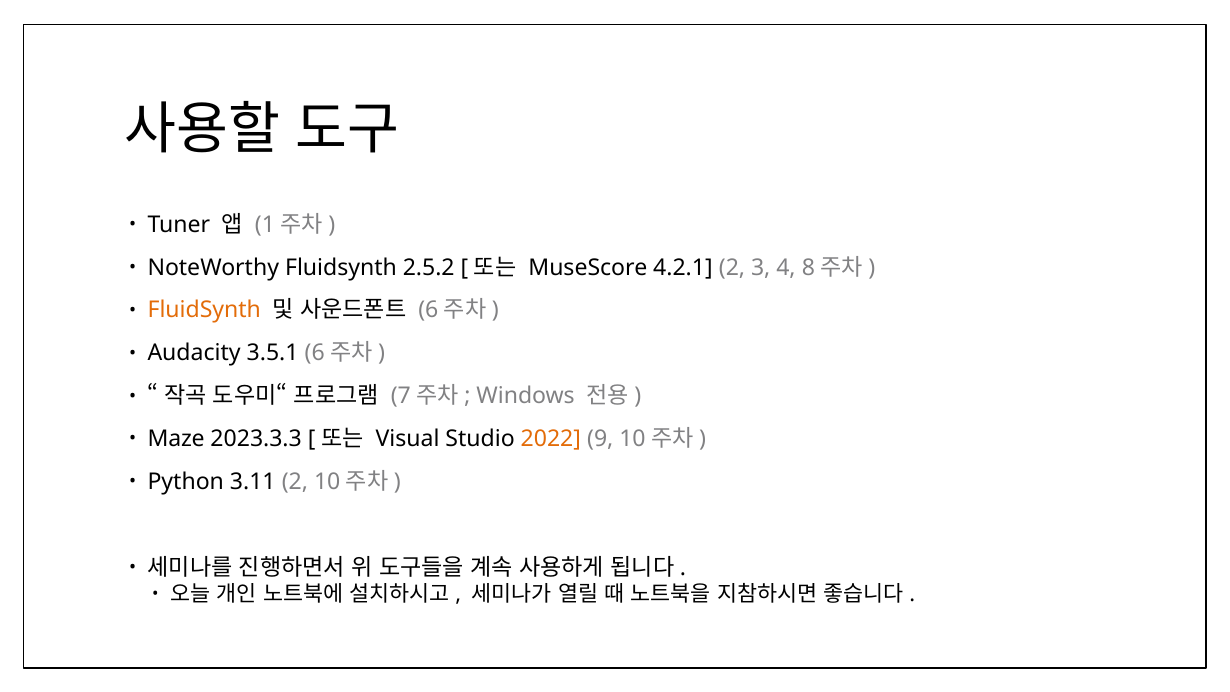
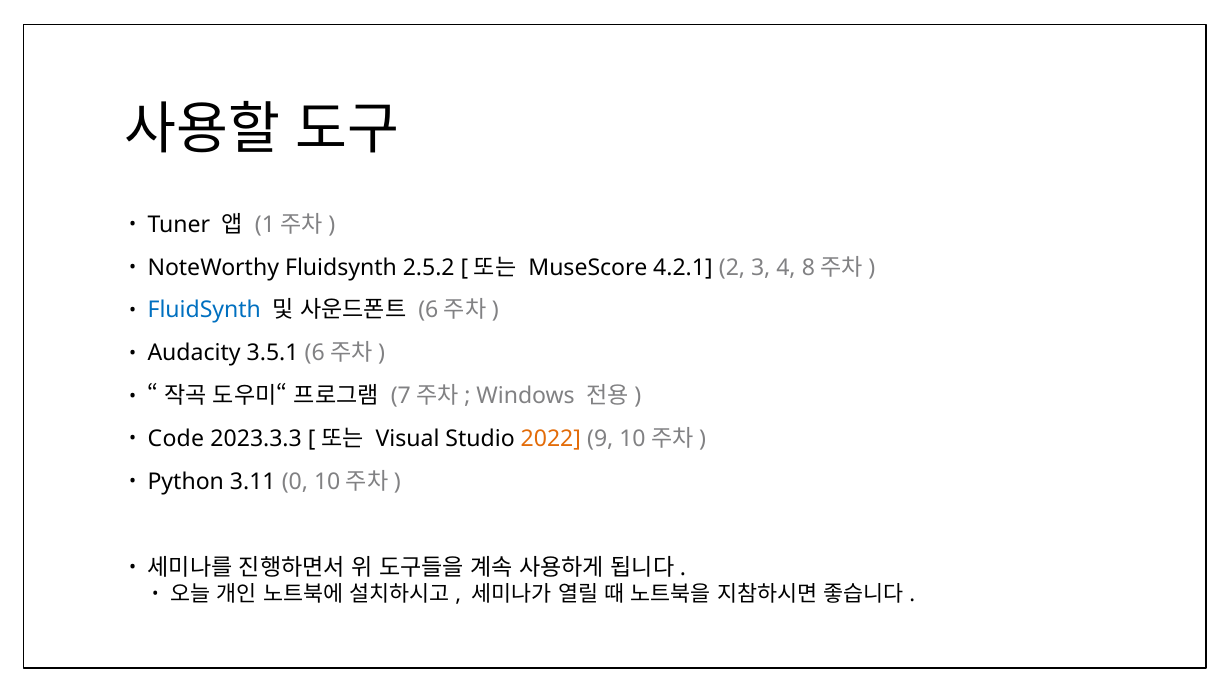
FluidSynth colour: orange -> blue (204, 310)
Maze: Maze -> Code (176, 439)
3.11 2: 2 -> 0 (295, 482)
